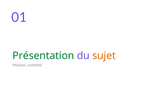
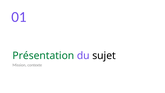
sujet colour: orange -> black (104, 55)
